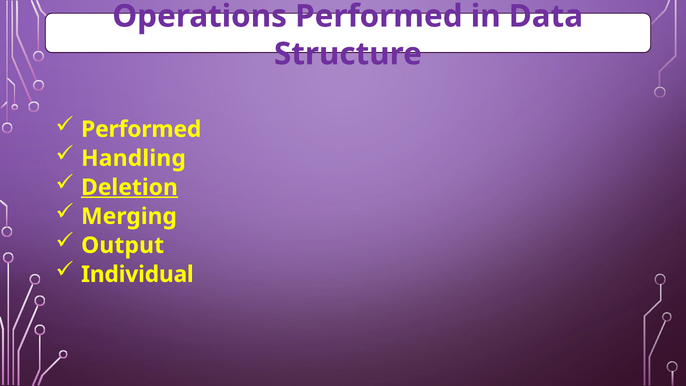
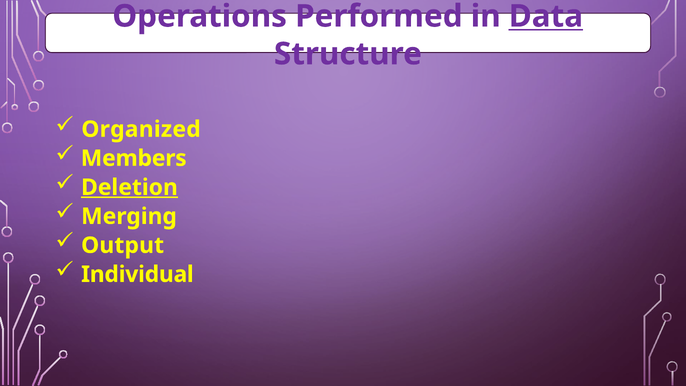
Data underline: none -> present (546, 16)
Performed: Performed -> Organized (141, 129)
Handling: Handling -> Members (134, 158)
